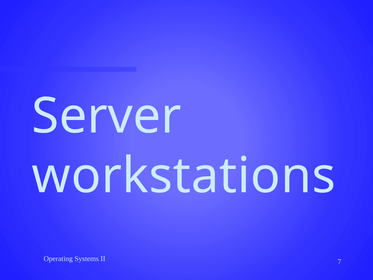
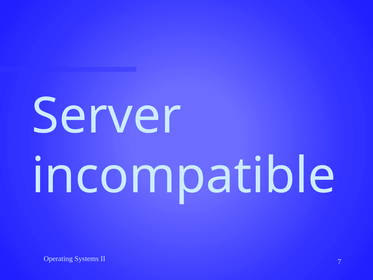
workstations: workstations -> incompatible (184, 176)
